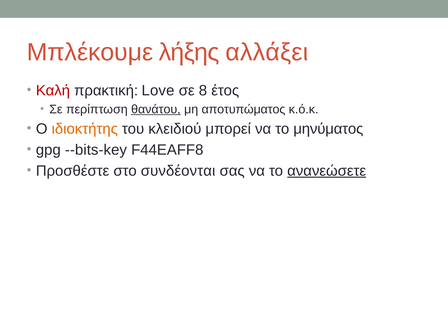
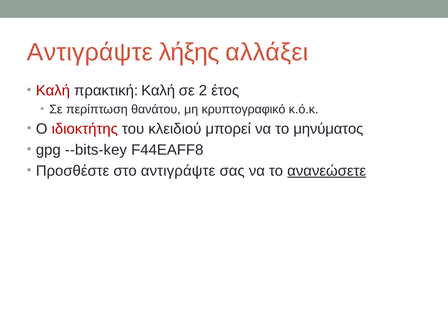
Μπλέκουμε: Μπλέκουμε -> Αντιγράψτε (90, 52)
πρακτική Love: Love -> Καλή (158, 91)
8: 8 -> 2 (203, 91)
θανάτου underline: present -> none (156, 109)
αποτυπώματος: αποτυπώματος -> κρυπτογραφικό (244, 109)
ιδιοκτήτης colour: orange -> red (85, 129)
στο συνδέονται: συνδέονται -> αντιγράψτε (178, 171)
